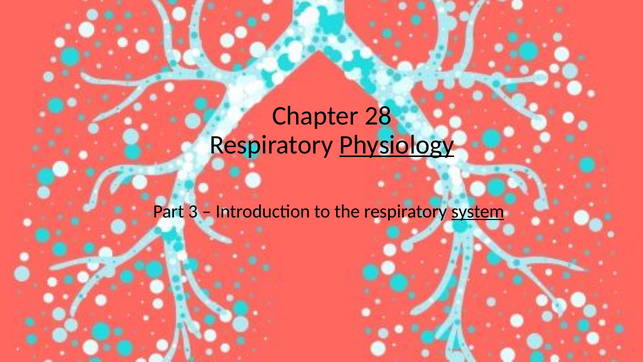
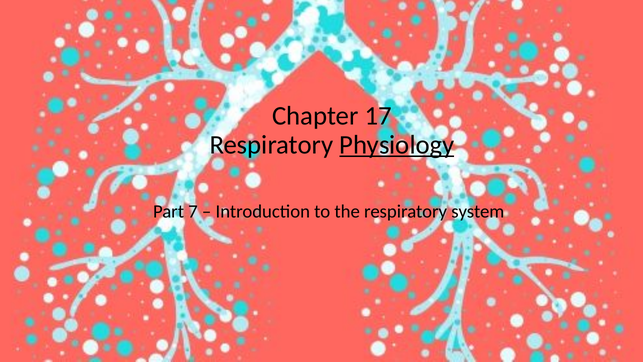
28: 28 -> 17 (378, 116)
3: 3 -> 7 (193, 211)
system underline: present -> none (478, 211)
